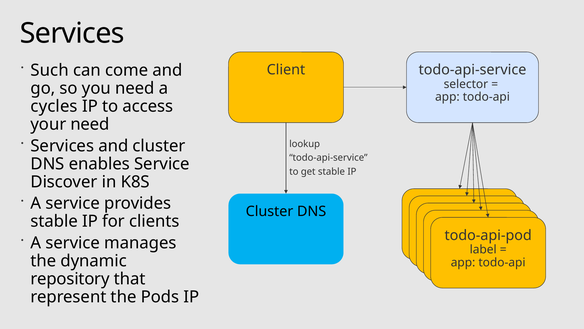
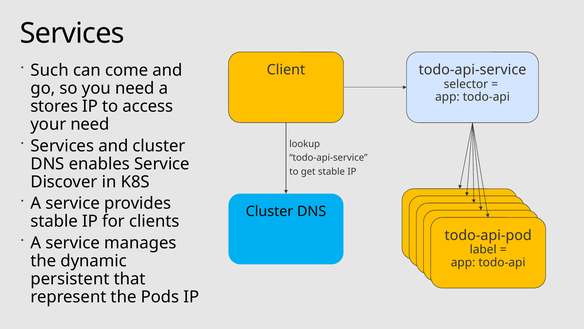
cycles: cycles -> stores (54, 106)
repository: repository -> persistent (70, 279)
